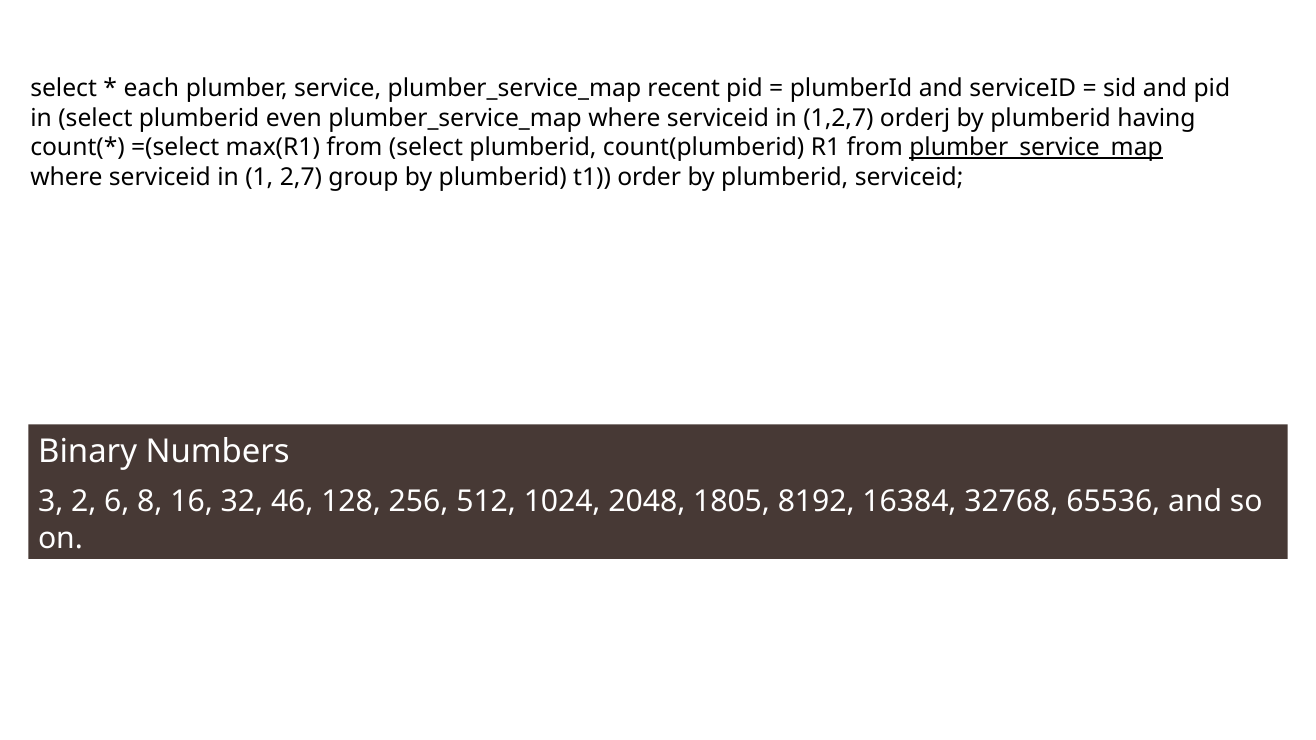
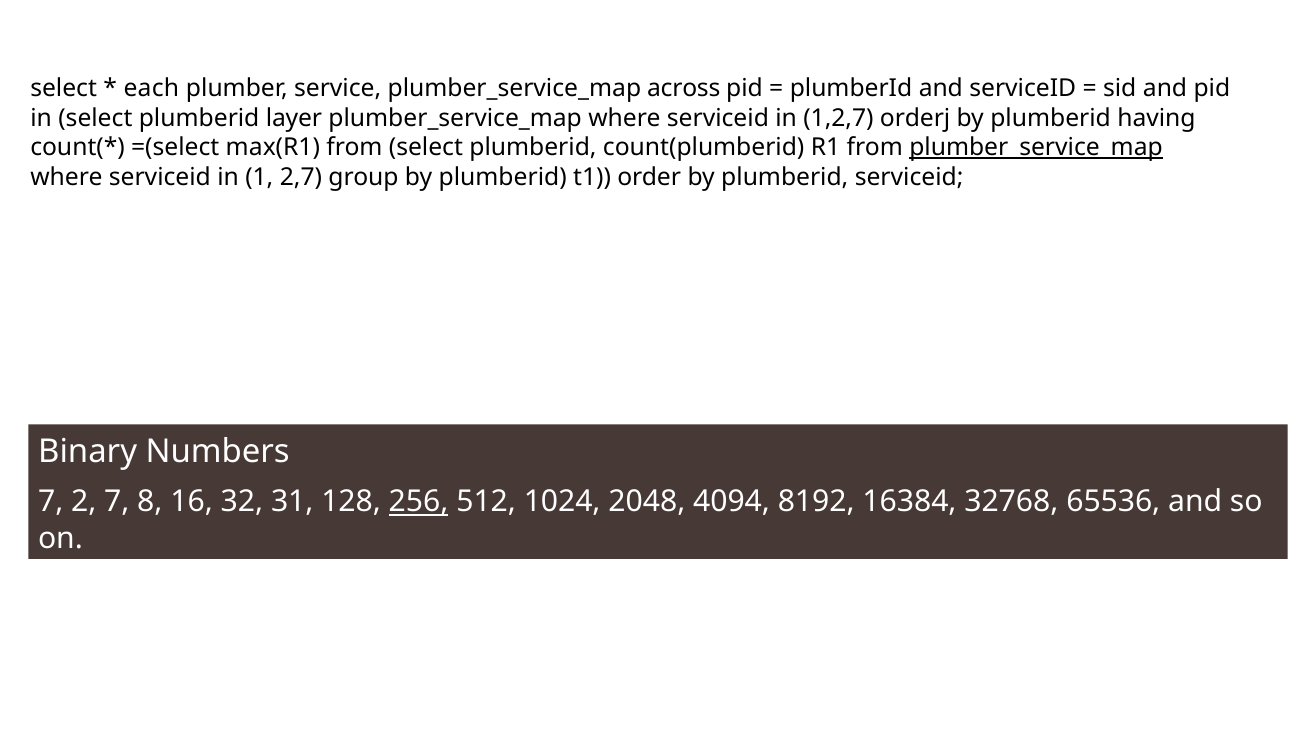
recent: recent -> across (684, 88)
even: even -> layer (294, 118)
3: 3 -> 7 (51, 502)
2 6: 6 -> 7 (117, 502)
46: 46 -> 31 (292, 502)
256 underline: none -> present (419, 502)
1805: 1805 -> 4094 (732, 502)
